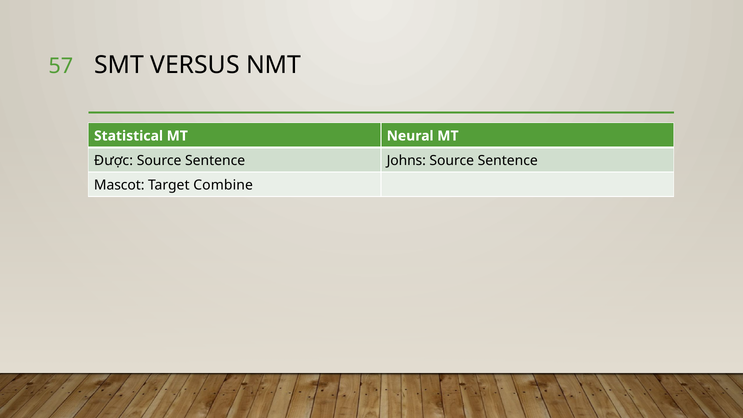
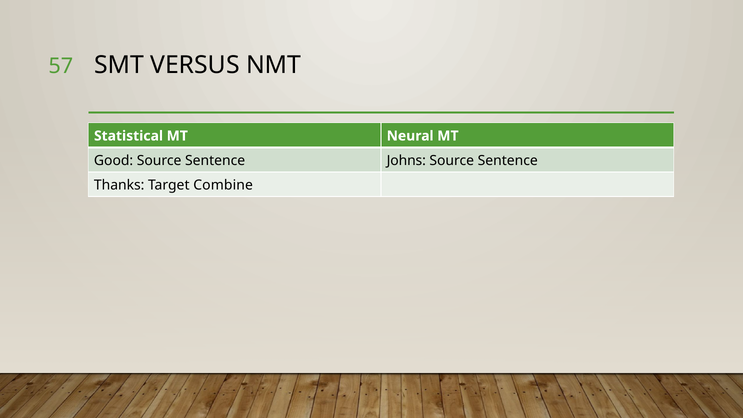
Được: Được -> Good (114, 160)
Mascot: Mascot -> Thanks (119, 185)
